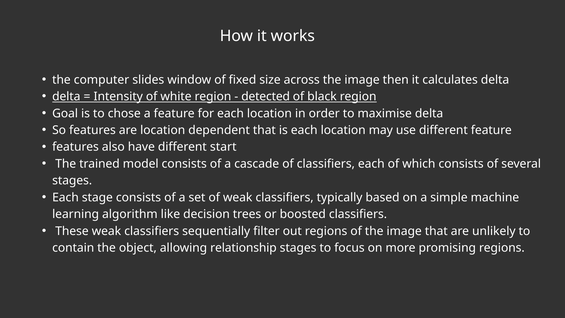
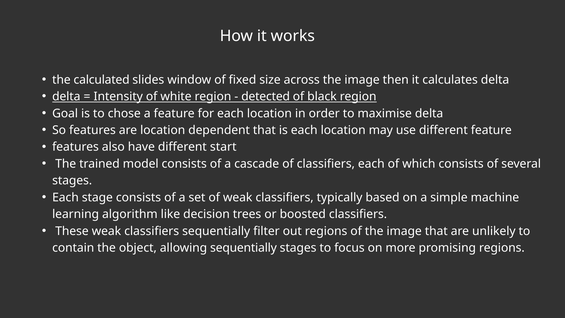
computer: computer -> calculated (102, 80)
allowing relationship: relationship -> sequentially (243, 248)
